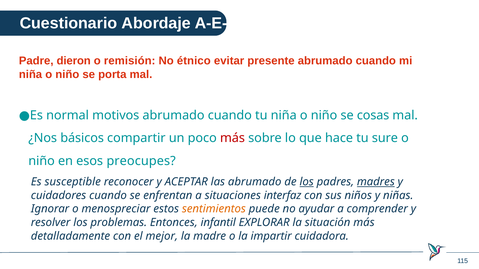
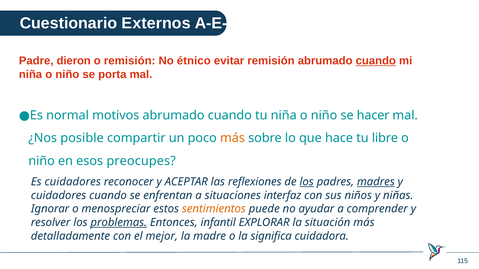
Abordaje: Abordaje -> Externos (156, 23)
evitar presente: presente -> remisión (271, 61)
cuando underline: none -> present (376, 61)
cosas: cosas -> hacer (373, 116)
básicos: básicos -> posible (82, 138)
más colour: red -> orange (232, 138)
sure: sure -> libre (385, 138)
Es susceptible: susceptible -> cuidadores (73, 182)
las abrumado: abrumado -> reflexiones (255, 182)
problemas underline: none -> present (119, 223)
impartir: impartir -> significa (271, 236)
